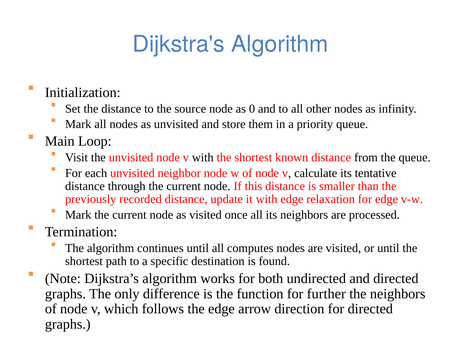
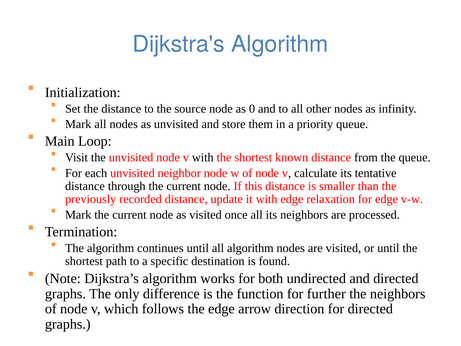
all computes: computes -> algorithm (250, 248)
